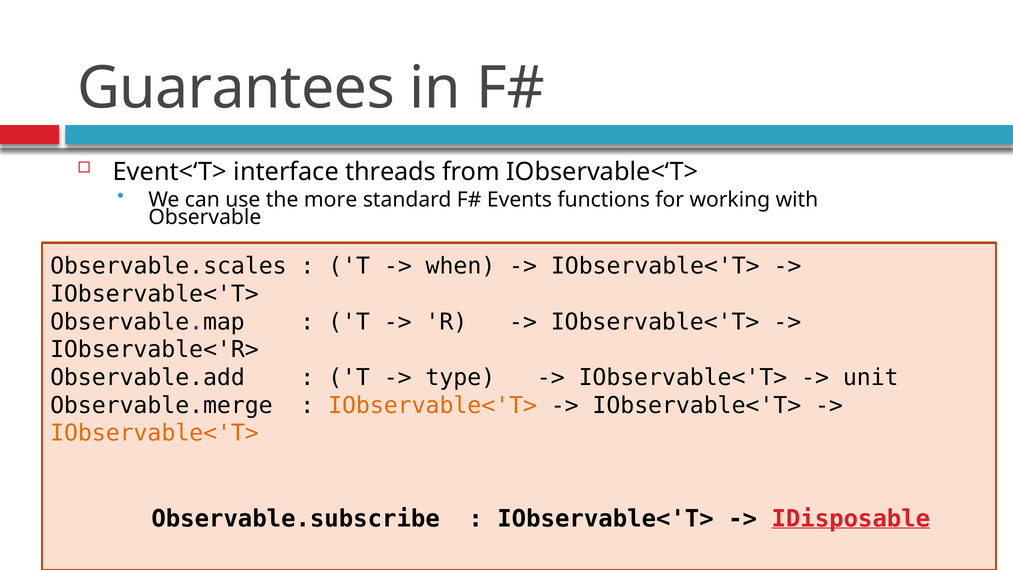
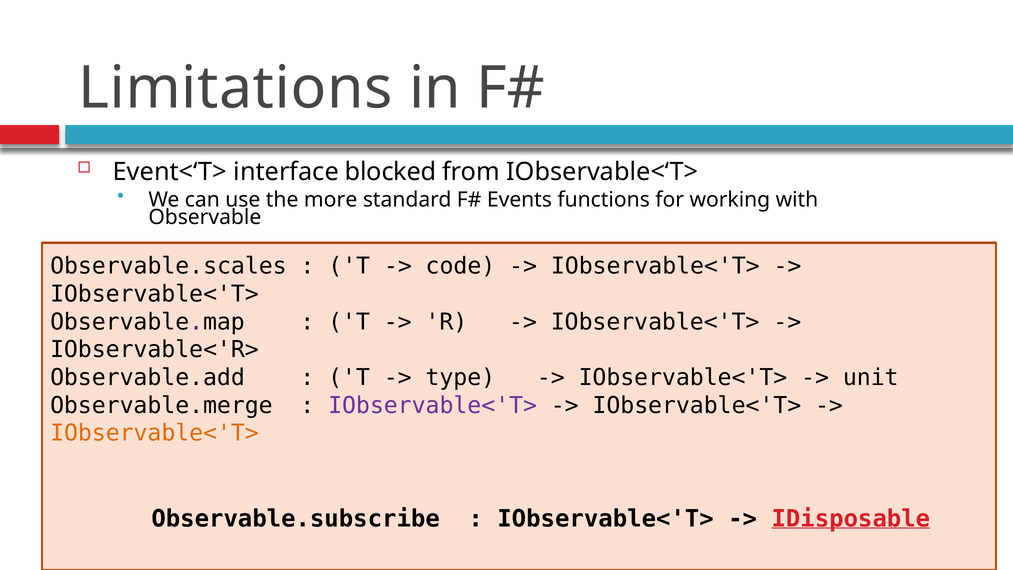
Guarantees: Guarantees -> Limitations (235, 88)
threads: threads -> blocked (391, 172)
when: when -> code (460, 266)
IObservable<'T> colour: orange -> purple (433, 405)
